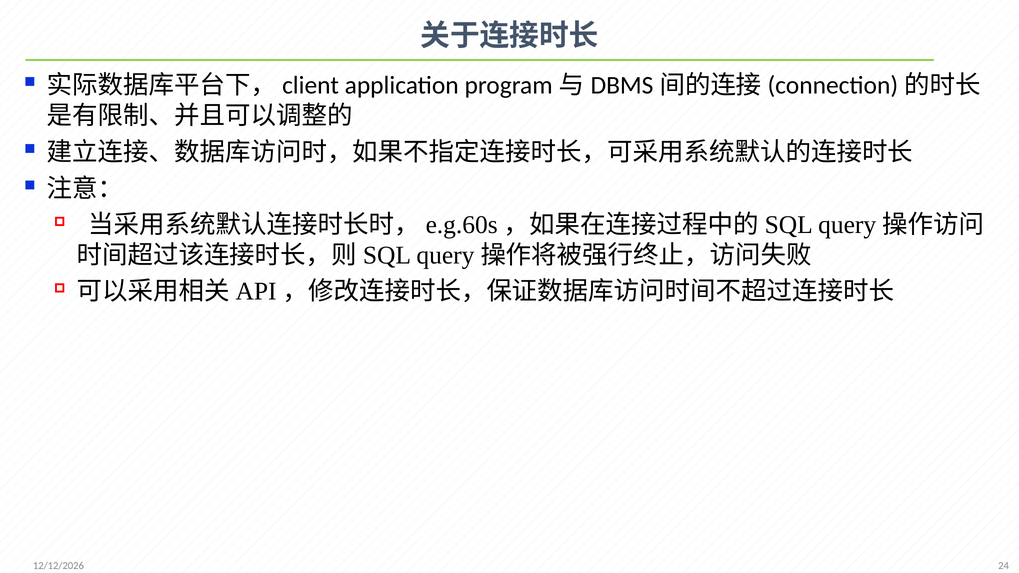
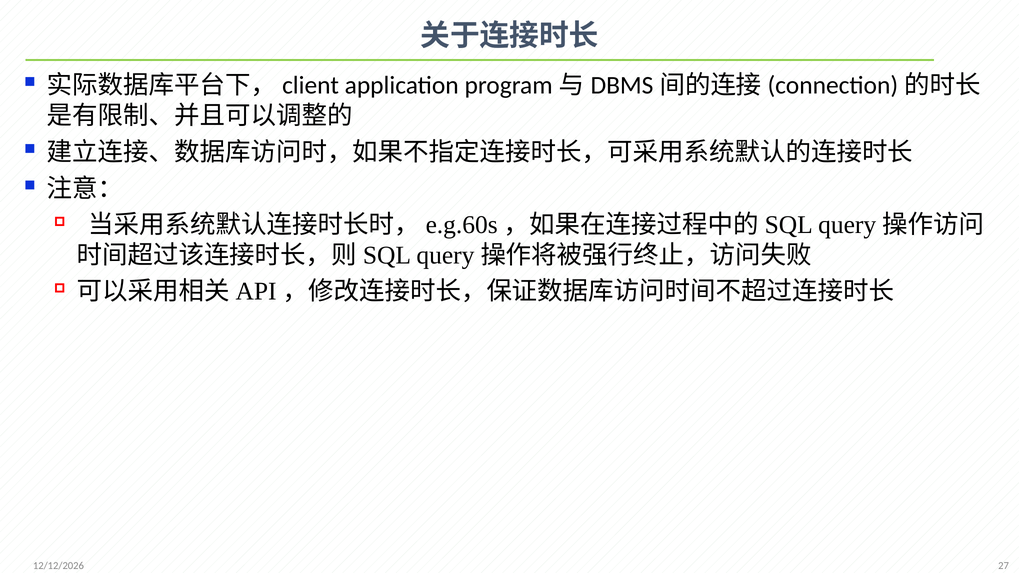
24: 24 -> 27 (1004, 566)
